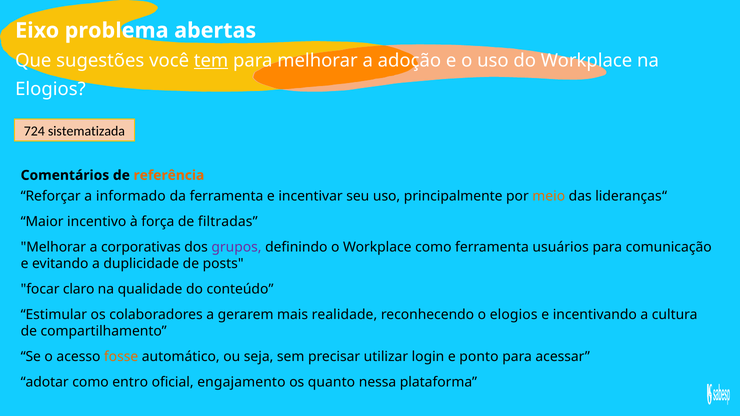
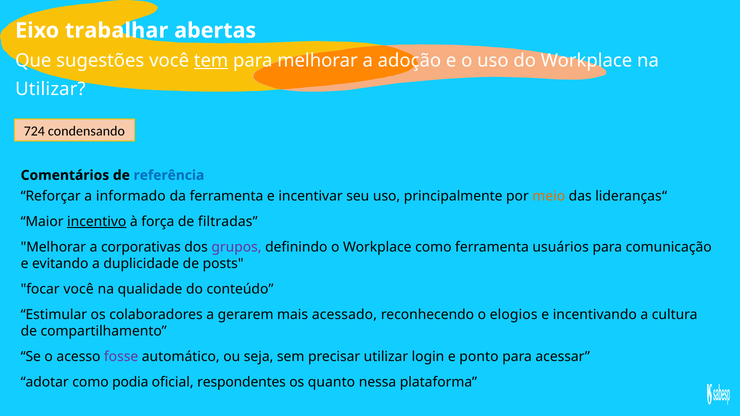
problema: problema -> trabalhar (117, 31)
Elogios: Elogios -> Utilizar (50, 89)
sistematizada: sistematizada -> condensando (86, 131)
referência colour: orange -> blue (169, 175)
incentivo underline: none -> present (97, 222)
focar claro: claro -> você (79, 289)
realidade: realidade -> acessado (344, 315)
fosse colour: orange -> purple (121, 357)
entro: entro -> podia (130, 382)
engajamento: engajamento -> respondentes (242, 382)
